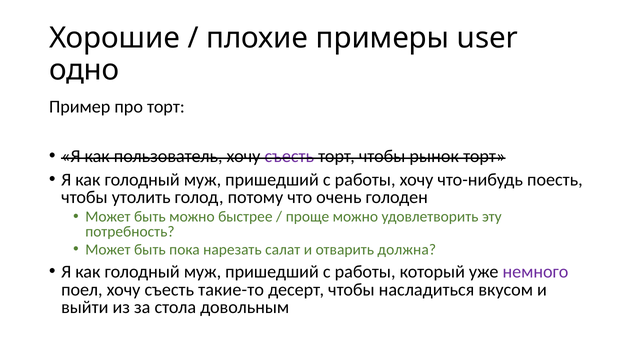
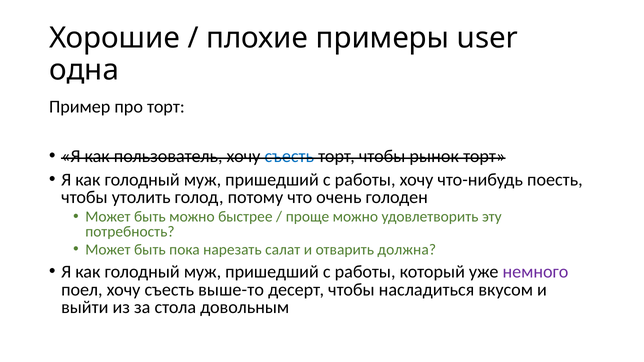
одно: одно -> одна (84, 70)
съесть colour: purple -> blue (289, 156)
такие-то: такие-то -> выше-то (231, 290)
